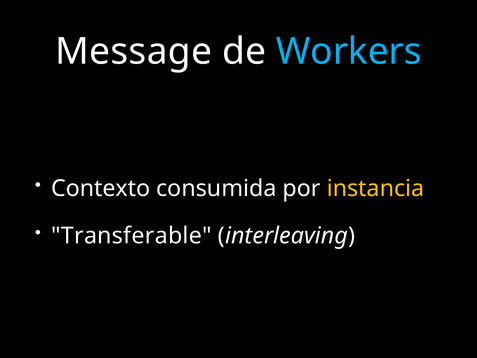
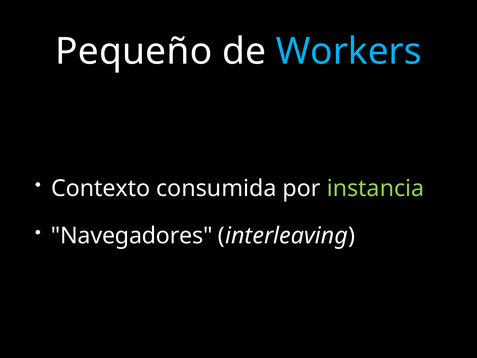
Message: Message -> Pequeño (134, 52)
instancia colour: yellow -> light green (375, 188)
Transferable: Transferable -> Navegadores (132, 236)
